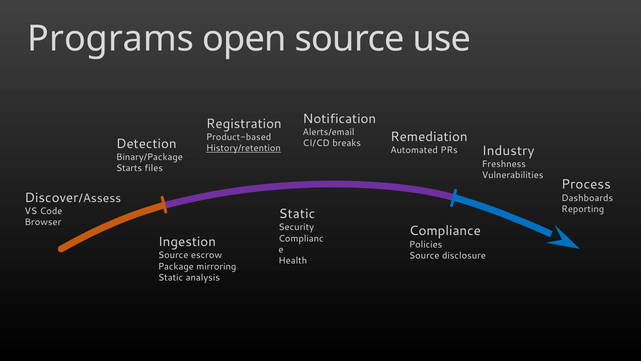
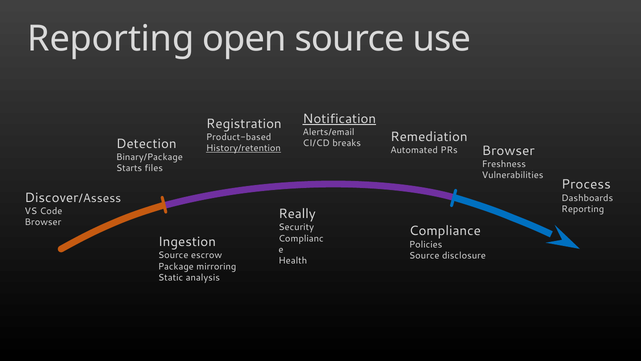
Programs: Programs -> Reporting (111, 39)
Notification underline: none -> present (339, 119)
Industry: Industry -> Browser (508, 151)
Static: Static -> Really (297, 214)
